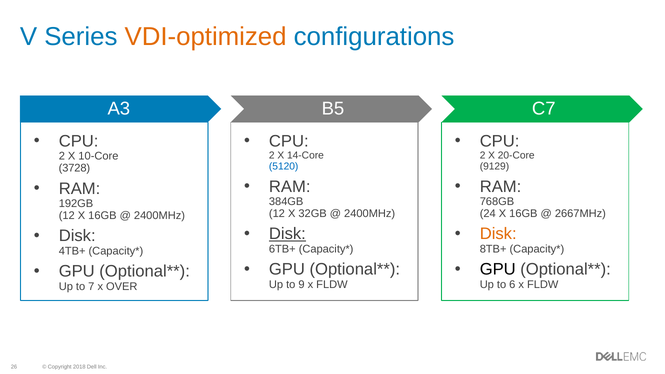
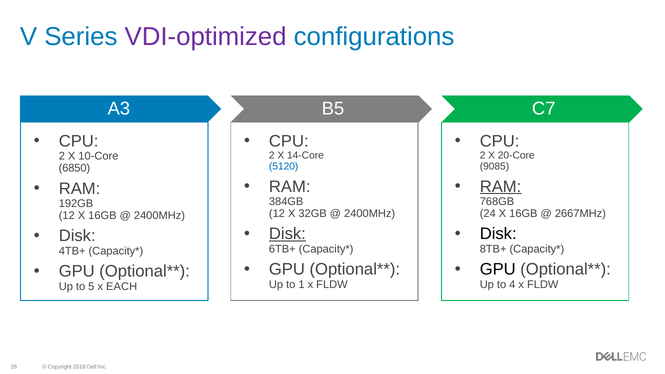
VDI-optimized colour: orange -> purple (206, 37)
9129: 9129 -> 9085 (494, 167)
3728: 3728 -> 6850 (74, 168)
RAM underline: none -> present (501, 187)
Disk colour: orange -> black (498, 234)
9: 9 -> 1 (301, 285)
6: 6 -> 4 (512, 285)
7: 7 -> 5 (91, 287)
OVER: OVER -> EACH (122, 287)
